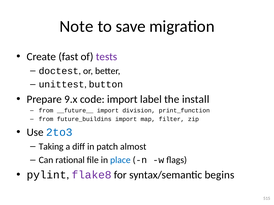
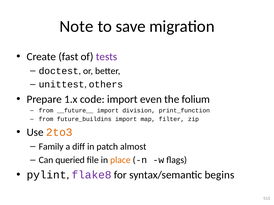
button: button -> others (106, 85)
9.x: 9.x -> 1.x (71, 99)
label: label -> even (151, 99)
install: install -> folium (196, 99)
2to3 colour: blue -> orange (59, 133)
Taking: Taking -> Family (51, 147)
rational: rational -> queried (70, 160)
place colour: blue -> orange (120, 160)
